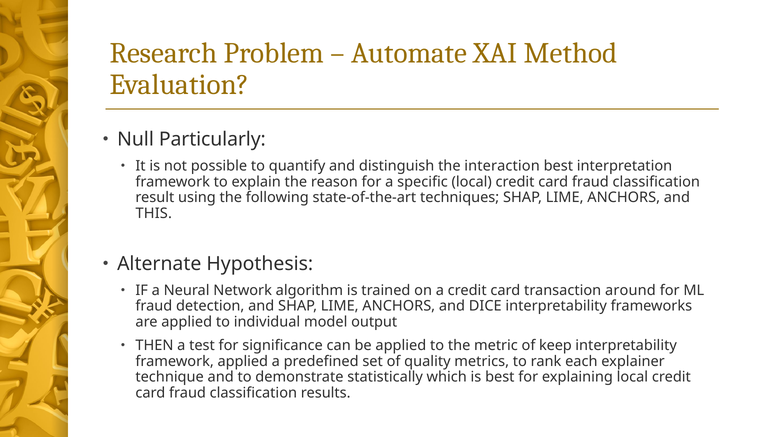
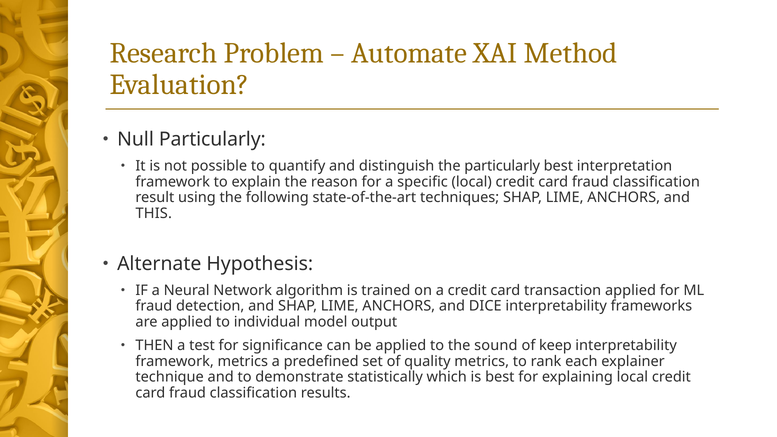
the interaction: interaction -> particularly (502, 166)
transaction around: around -> applied (631, 290)
metric: metric -> sound (496, 346)
framework applied: applied -> metrics (243, 362)
